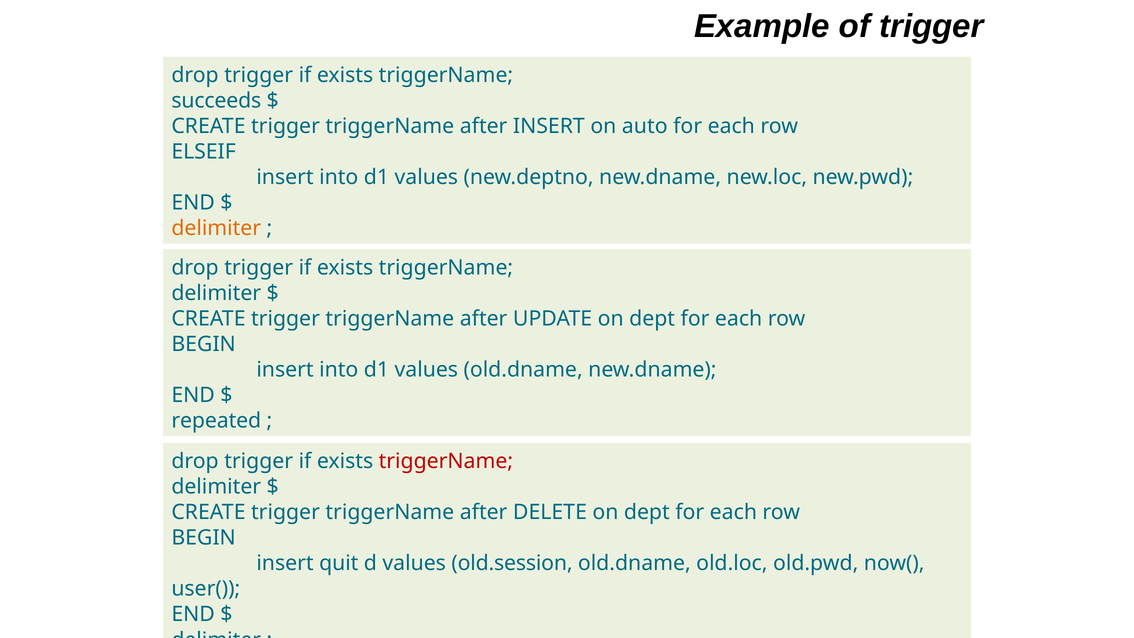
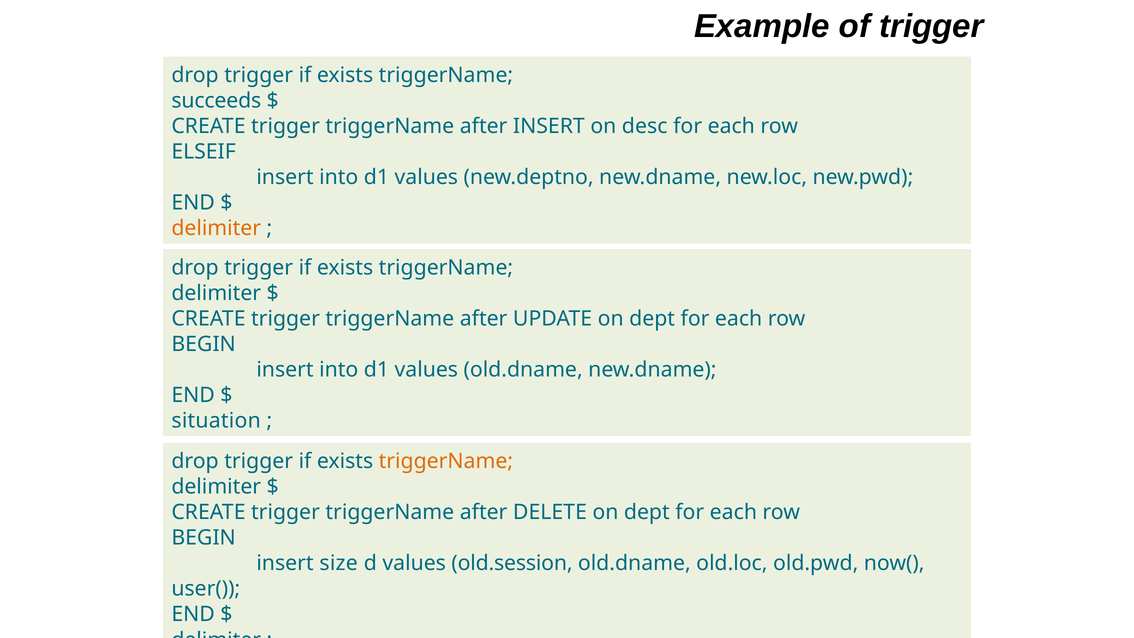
auto: auto -> desc (645, 126)
repeated: repeated -> situation (216, 421)
triggerName colour: red -> orange (446, 461)
quit: quit -> size (339, 563)
